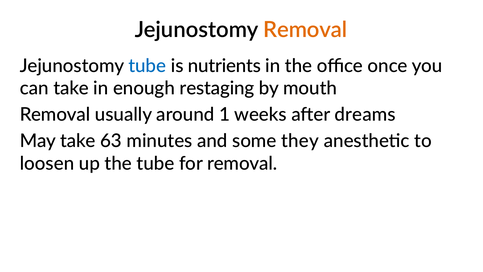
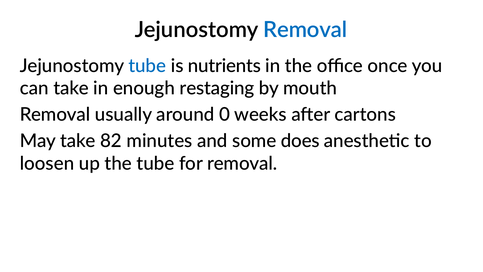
Removal colour: orange -> blue (305, 30)
1: 1 -> 0 (225, 115)
dreams: dreams -> cartons (365, 115)
63: 63 -> 82 (111, 141)
they: they -> does (300, 141)
